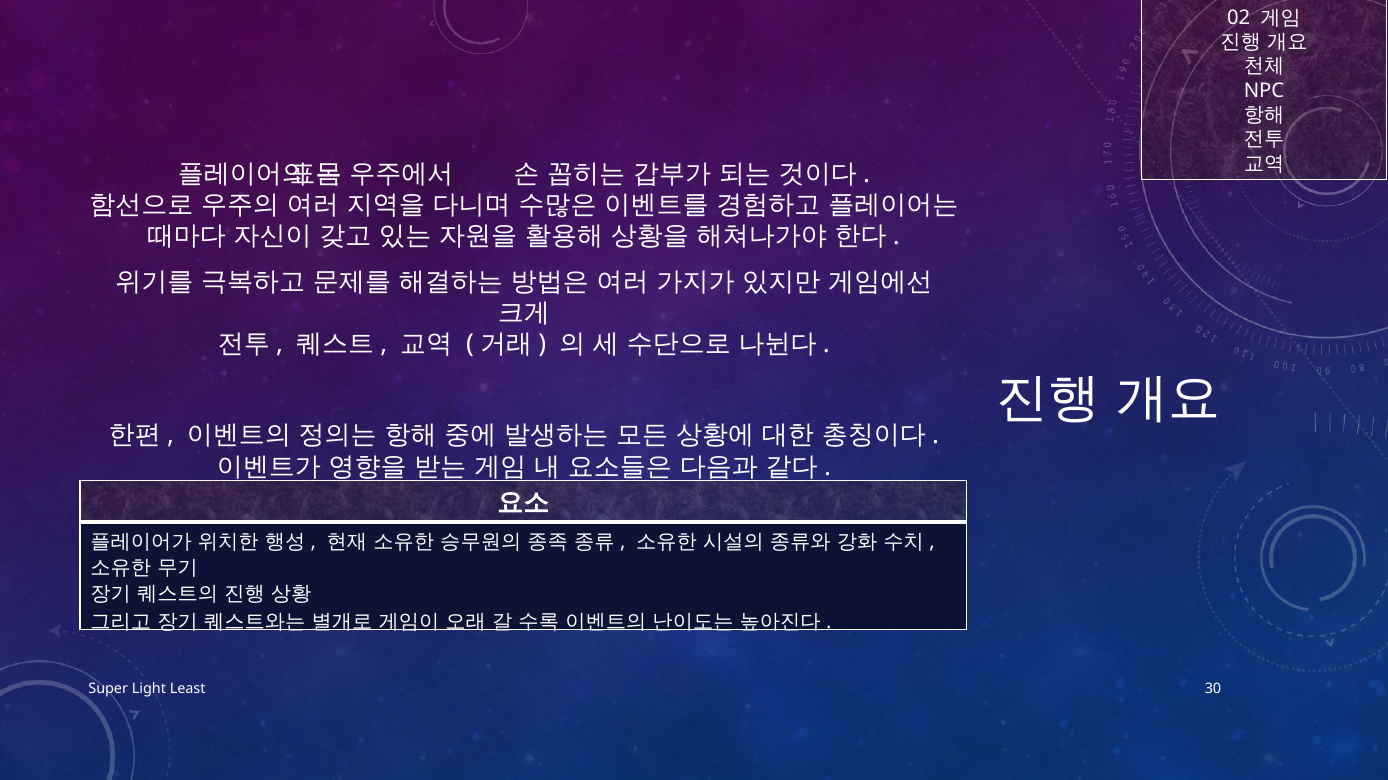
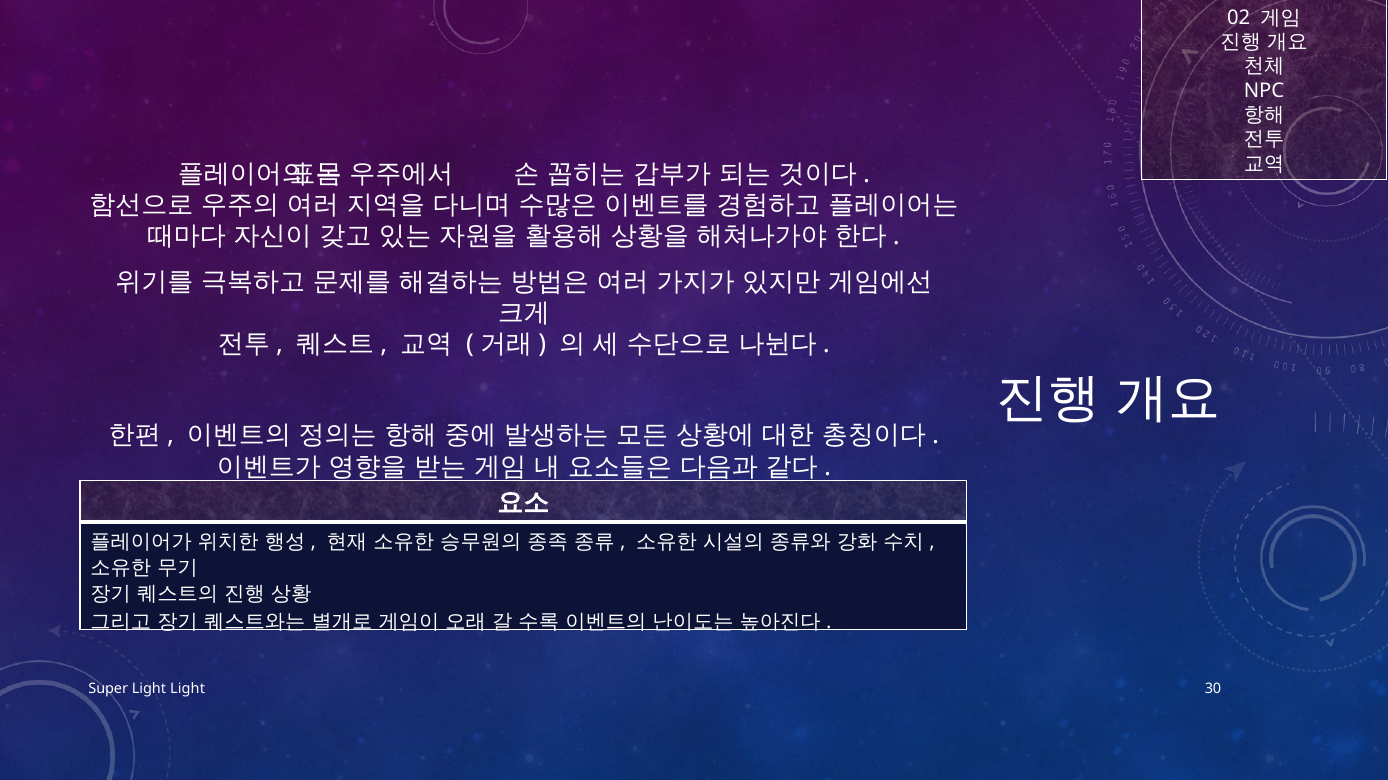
Light Least: Least -> Light (188, 690)
